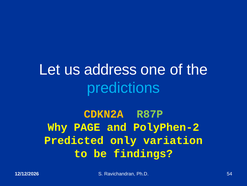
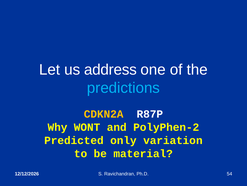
R87P colour: light green -> white (150, 114)
PAGE: PAGE -> WONT (87, 127)
findings: findings -> material (143, 153)
